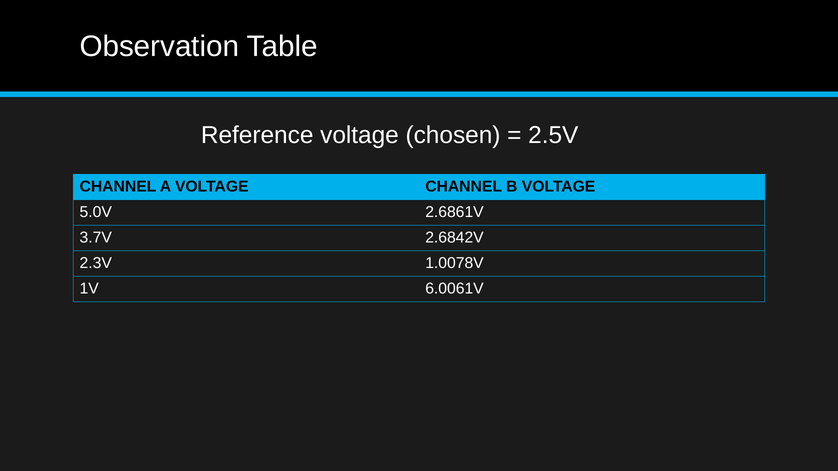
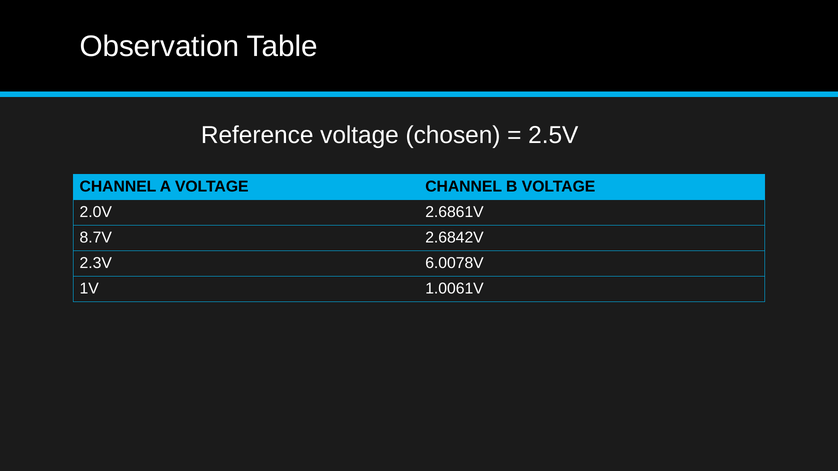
5.0V: 5.0V -> 2.0V (96, 212)
3.7V: 3.7V -> 8.7V (96, 238)
1.0078V: 1.0078V -> 6.0078V (454, 263)
6.0061V: 6.0061V -> 1.0061V (454, 289)
